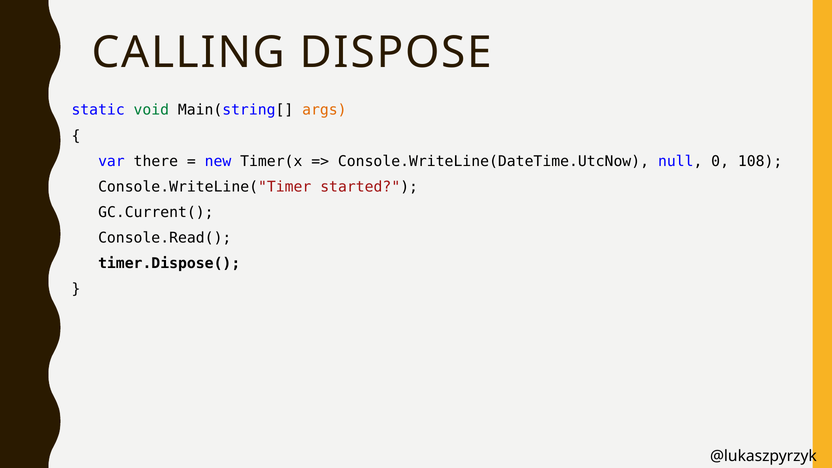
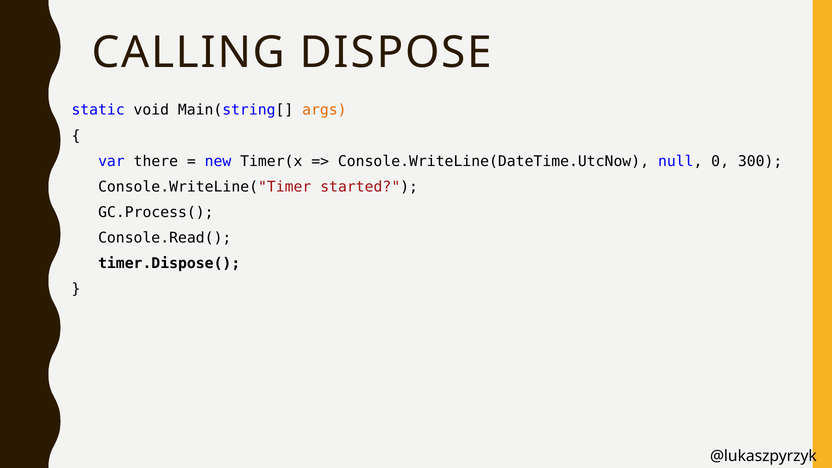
void colour: green -> black (151, 110)
108: 108 -> 300 (760, 161)
GC.Current(: GC.Current( -> GC.Process( (156, 212)
